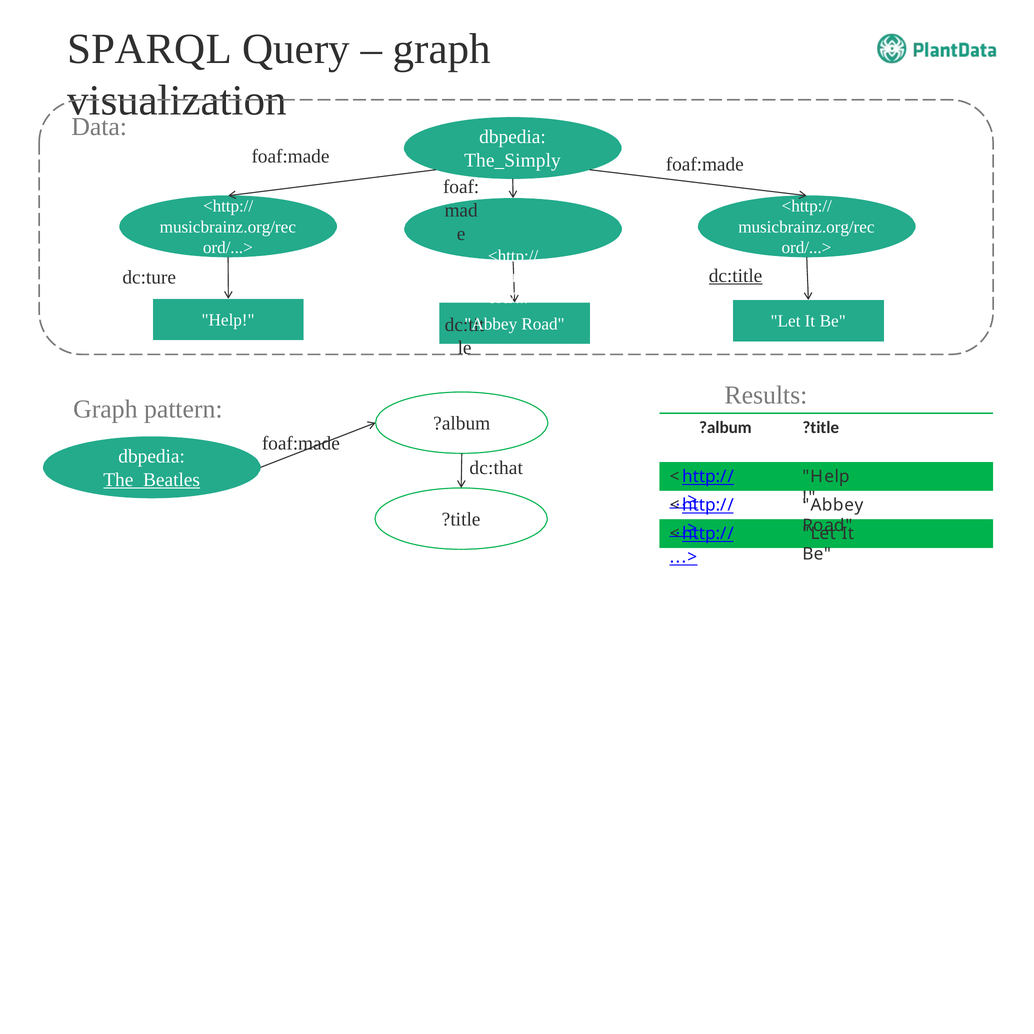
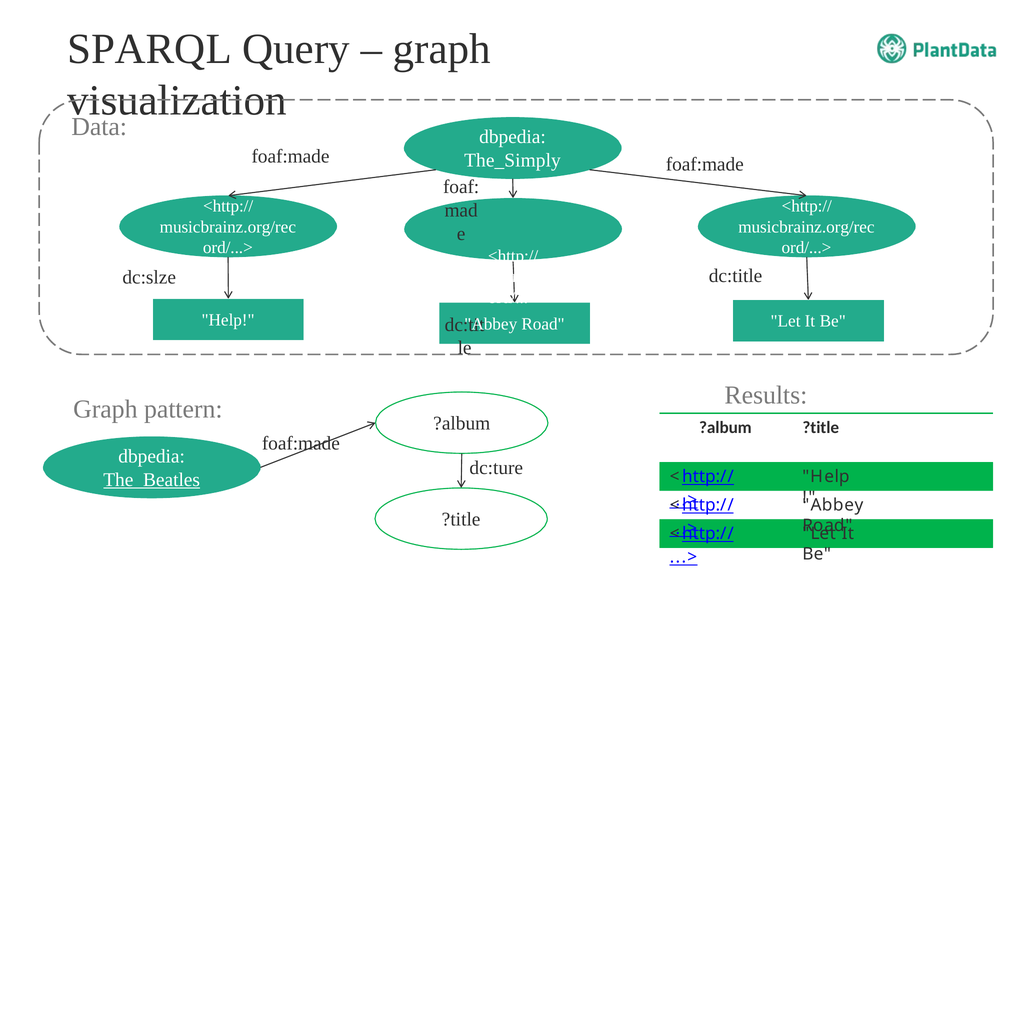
dc:title underline: present -> none (736, 276)
dc:ture: dc:ture -> dc:slze (149, 277)
dc:that: dc:that -> dc:ture (496, 468)
